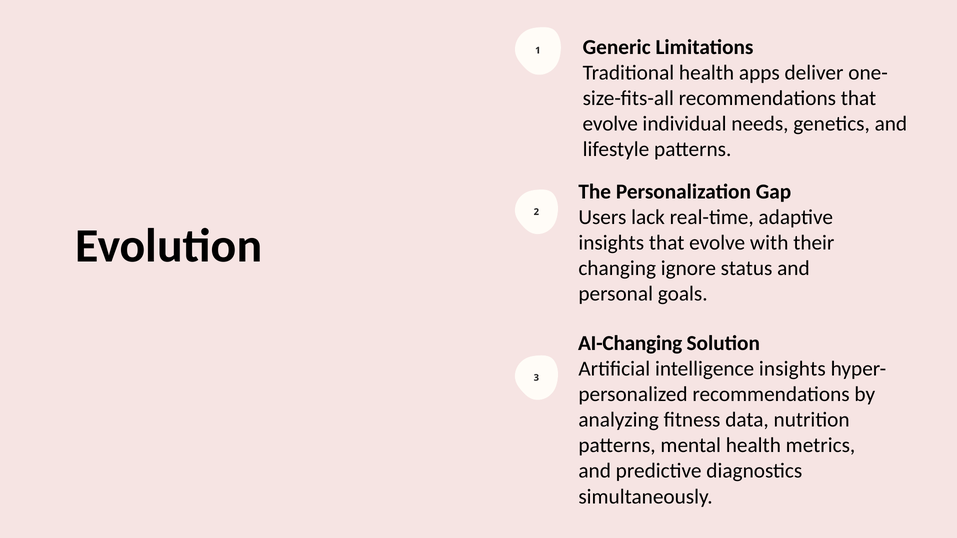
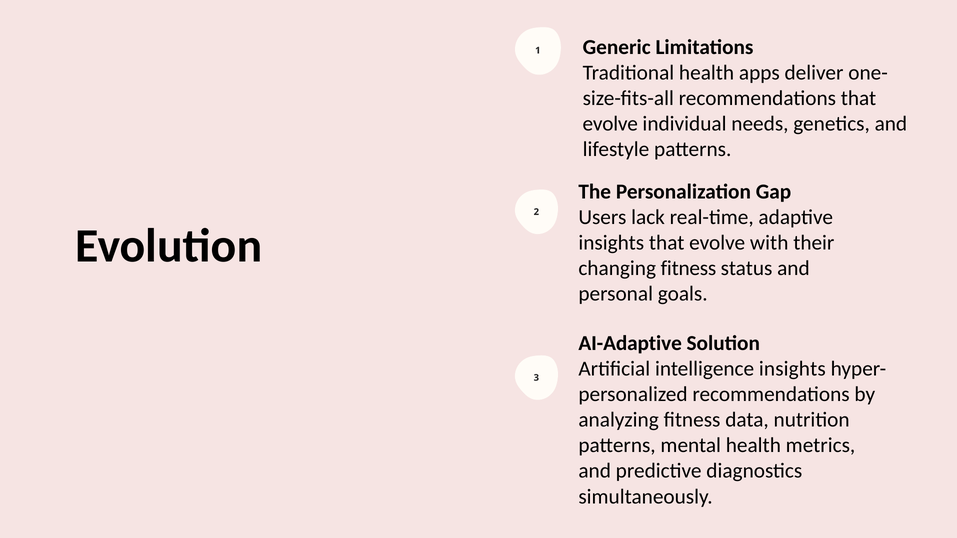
changing ignore: ignore -> fitness (688, 268)
AI-Changing: AI-Changing -> AI-Adaptive (630, 344)
